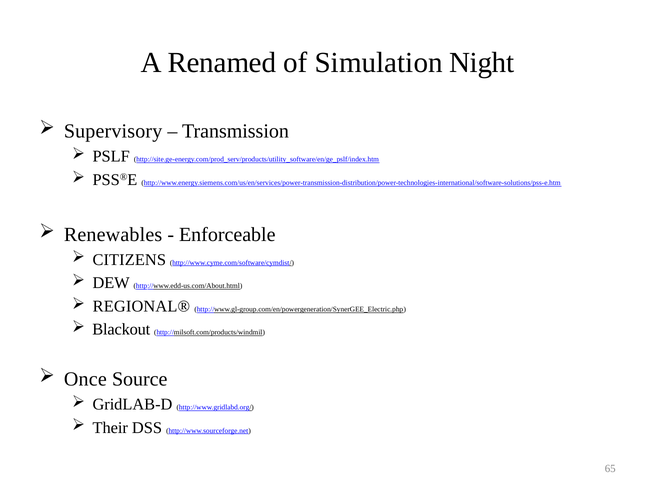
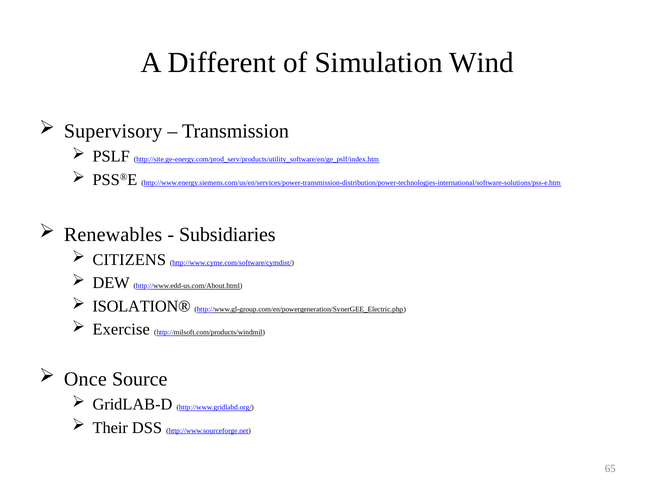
Renamed: Renamed -> Different (222, 63)
Night: Night -> Wind (482, 63)
Enforceable: Enforceable -> Subsidiaries (227, 235)
REGIONAL®: REGIONAL® -> ISOLATION® (142, 306)
Blackout: Blackout -> Exercise (121, 330)
